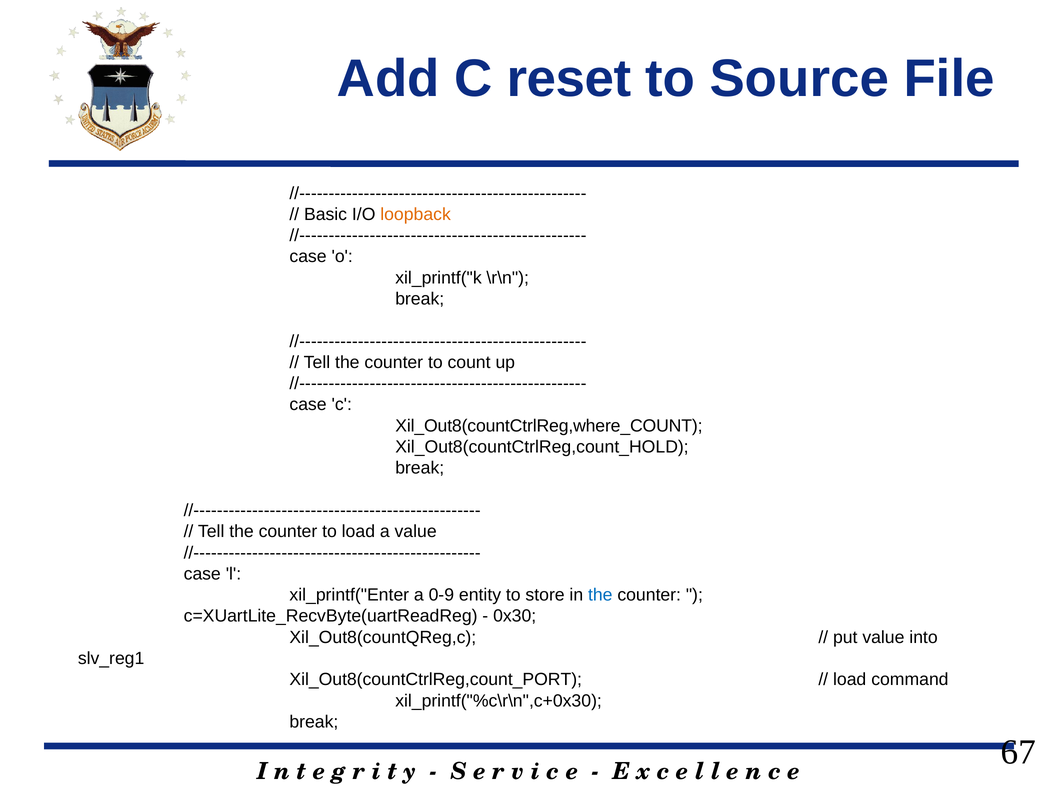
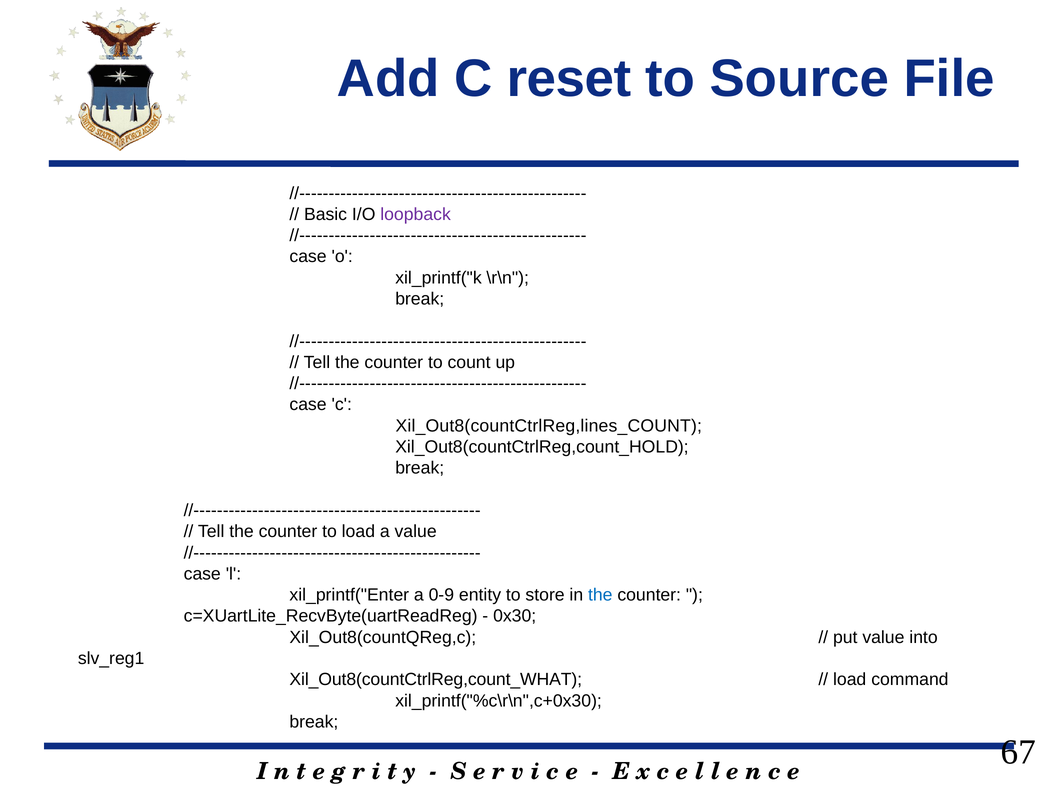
loopback colour: orange -> purple (416, 214)
Xil_Out8(countCtrlReg,where_COUNT: Xil_Out8(countCtrlReg,where_COUNT -> Xil_Out8(countCtrlReg,lines_COUNT (549, 426)
Xil_Out8(countCtrlReg,count_PORT: Xil_Out8(countCtrlReg,count_PORT -> Xil_Out8(countCtrlReg,count_WHAT (436, 680)
